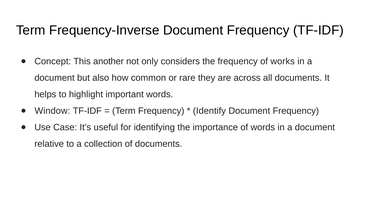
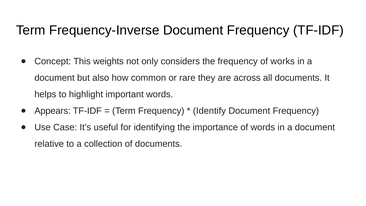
another: another -> weights (108, 61)
Window: Window -> Appears (52, 111)
